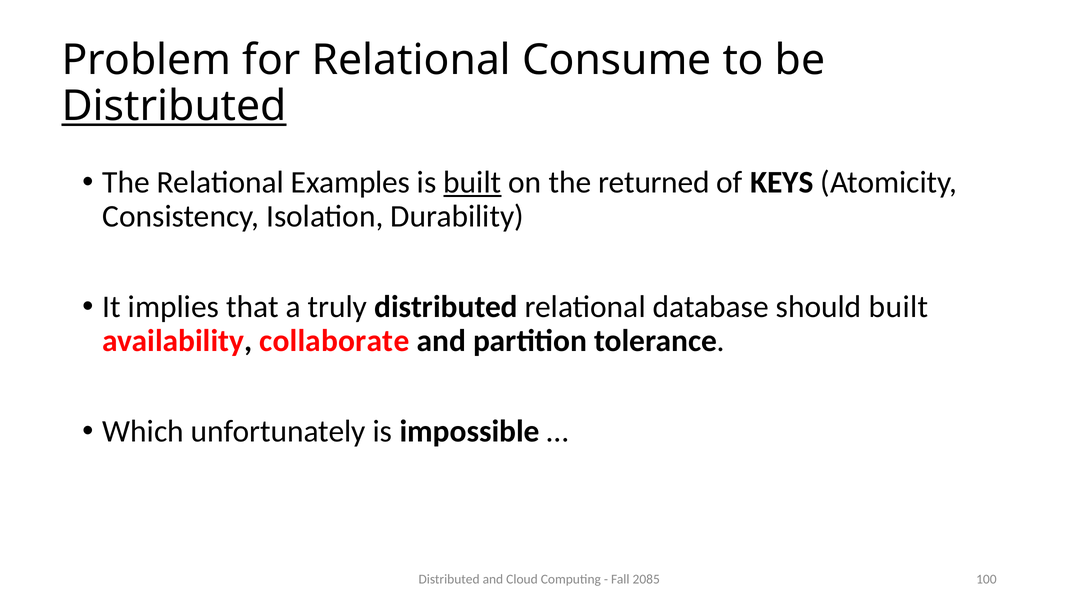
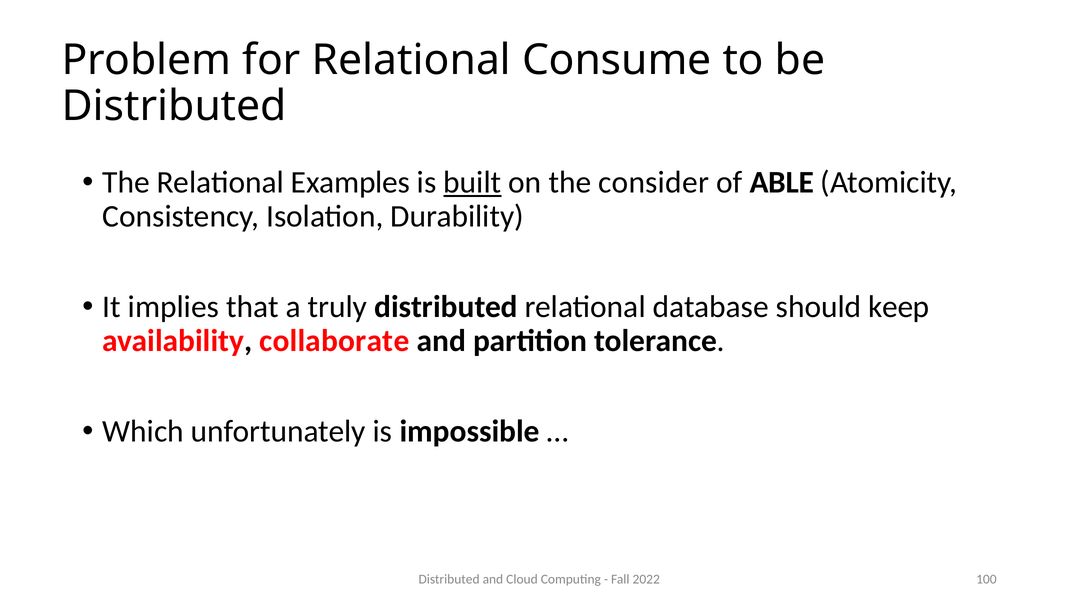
Distributed underline: present -> none (174, 106)
returned: returned -> consider (654, 182)
KEYS: KEYS -> ABLE (782, 182)
should built: built -> keep (899, 307)
2085: 2085 -> 2022 (646, 579)
